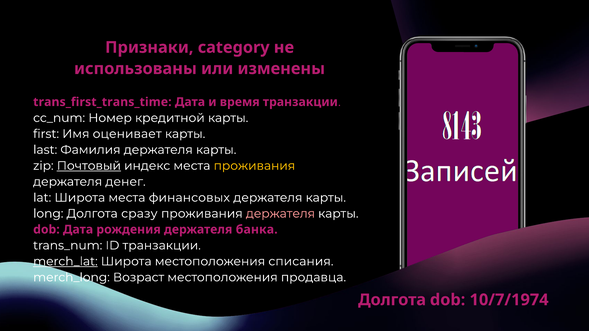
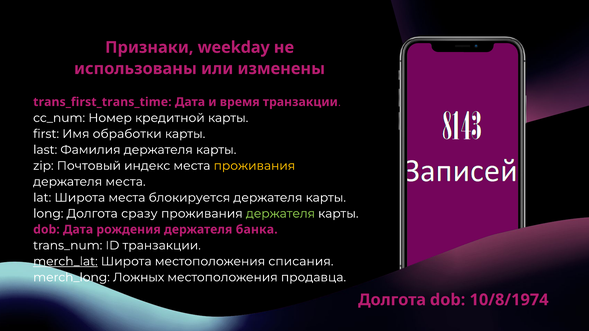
category: category -> weekday (234, 47)
оценивает: оценивает -> обработки (127, 134)
Почтовый underline: present -> none (89, 166)
держателя денег: денег -> места (125, 182)
финансовых: финансовых -> блокируется (189, 198)
держателя colour: pink -> light green (280, 214)
Возраст: Возраст -> Ложных (139, 278)
10/7/1974: 10/7/1974 -> 10/8/1974 (509, 300)
